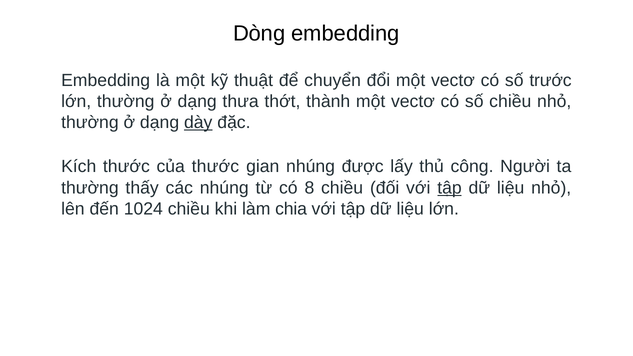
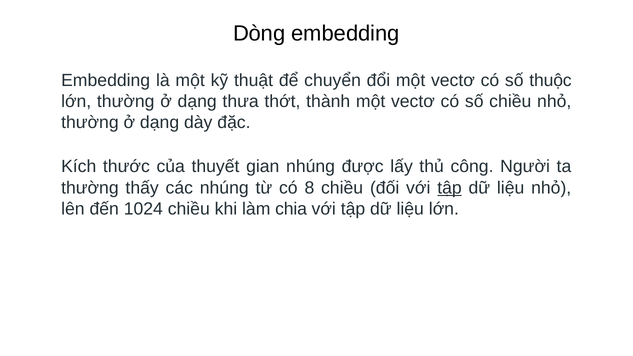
trước: trước -> thuộc (550, 80)
dày underline: present -> none (198, 123)
của thước: thước -> thuyết (215, 167)
